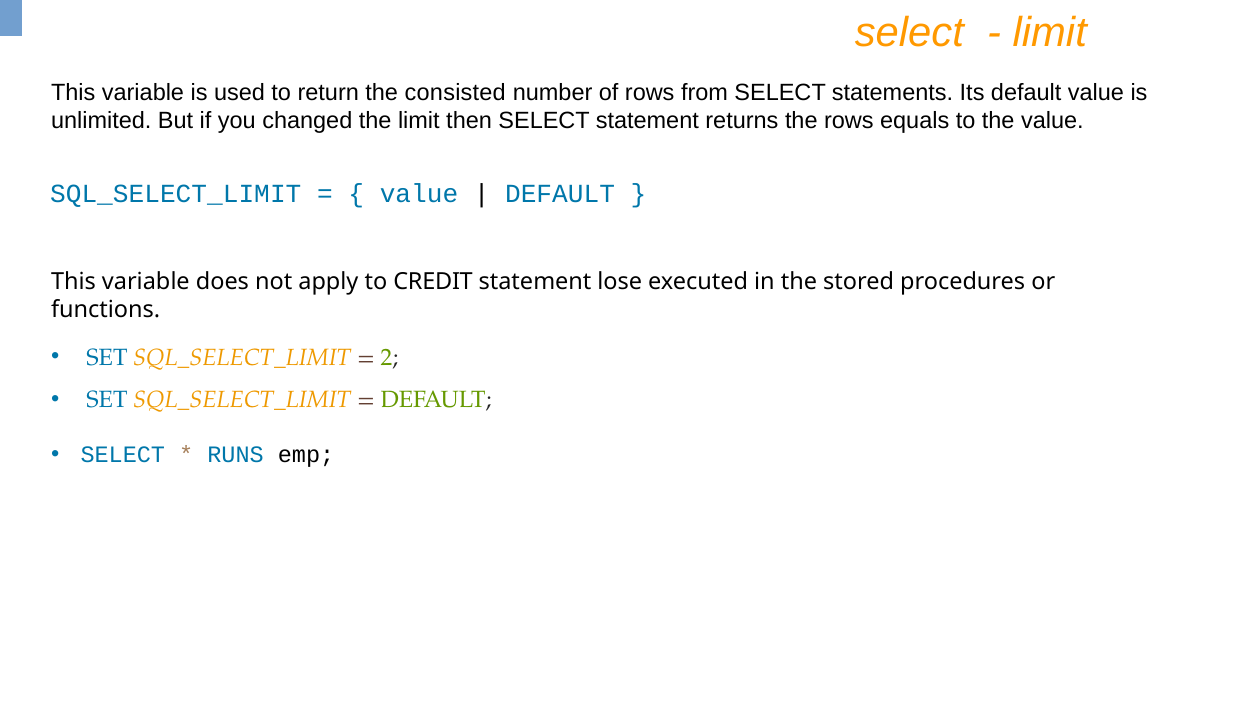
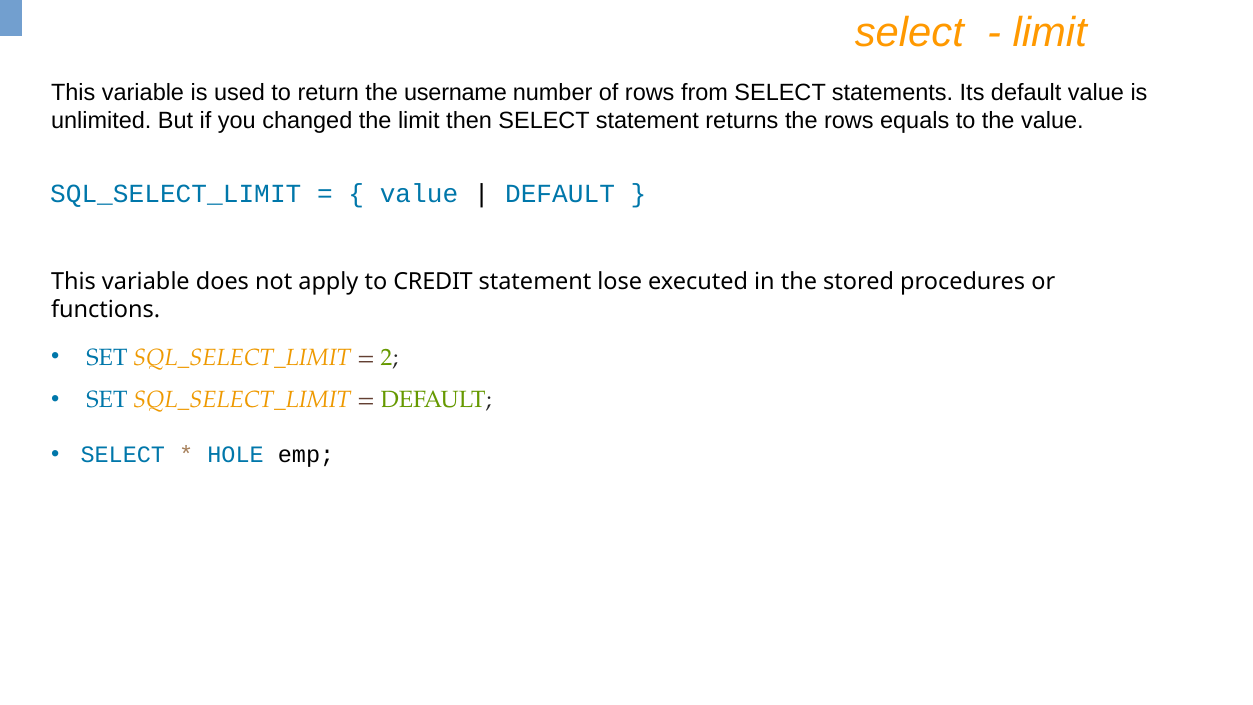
consisted: consisted -> username (455, 93)
RUNS: RUNS -> HOLE (236, 455)
